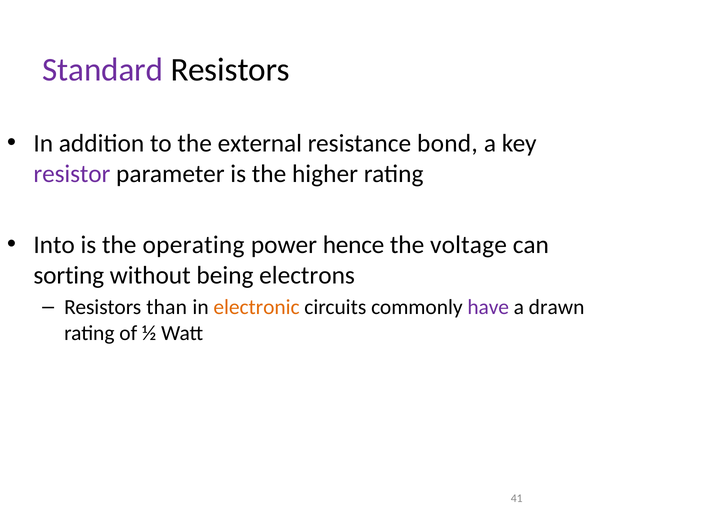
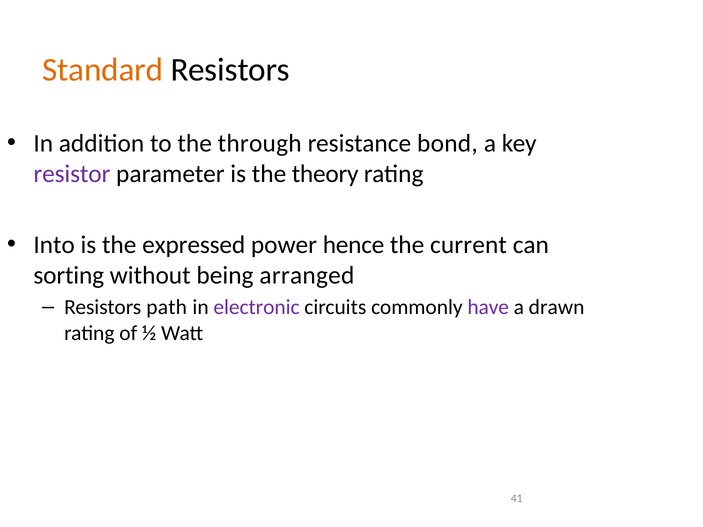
Standard colour: purple -> orange (103, 70)
external: external -> through (260, 143)
higher: higher -> theory (325, 174)
operating: operating -> expressed (194, 245)
voltage: voltage -> current (468, 245)
electrons: electrons -> arranged (307, 275)
than: than -> path (167, 307)
electronic colour: orange -> purple (257, 307)
